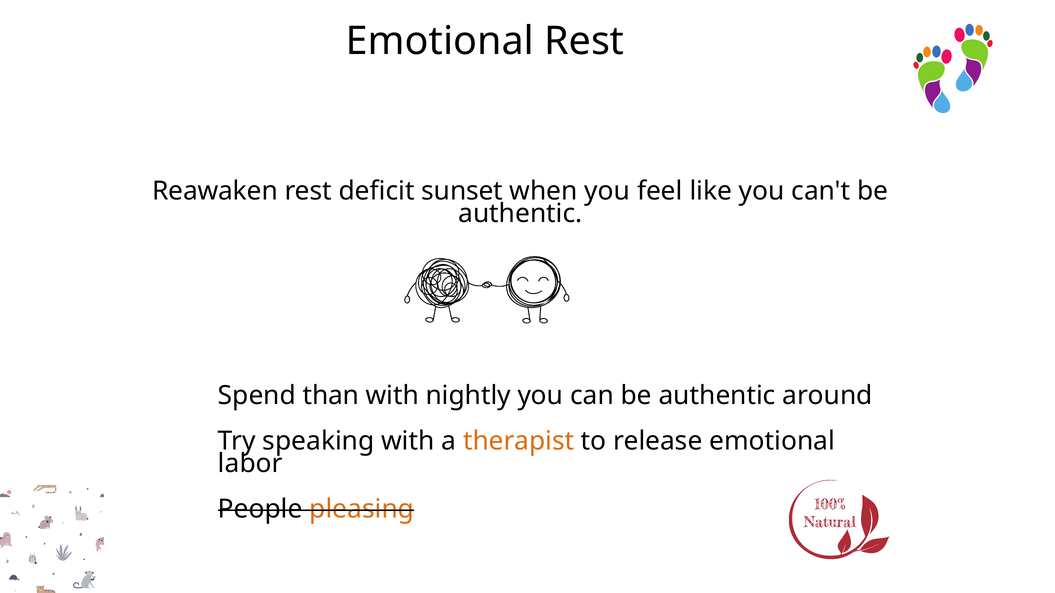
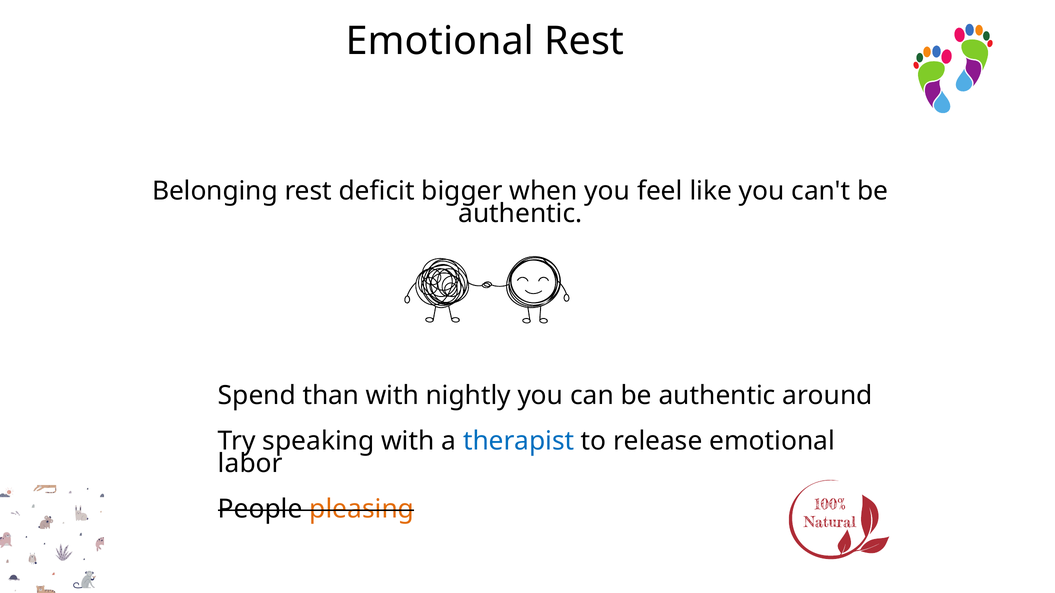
Reawaken: Reawaken -> Belonging (215, 191)
sunset: sunset -> bigger (462, 191)
therapist colour: orange -> blue (519, 441)
